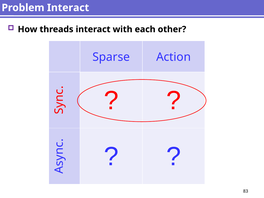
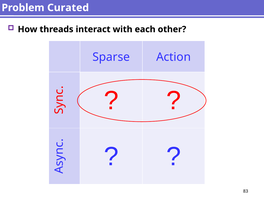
Problem Interact: Interact -> Curated (68, 8)
